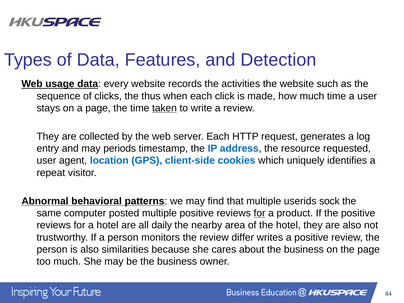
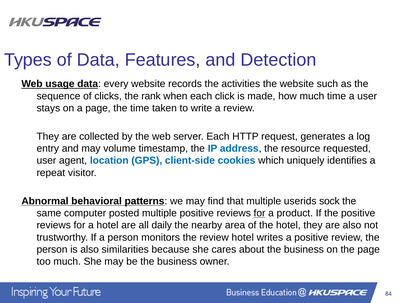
thus: thus -> rank (151, 96)
taken underline: present -> none (164, 108)
periods: periods -> volume (120, 149)
review differ: differ -> hotel (243, 237)
